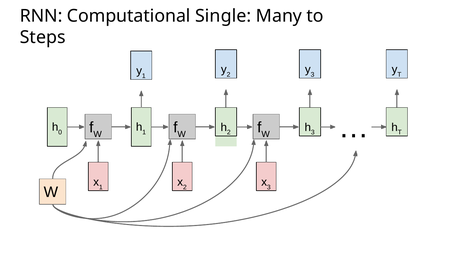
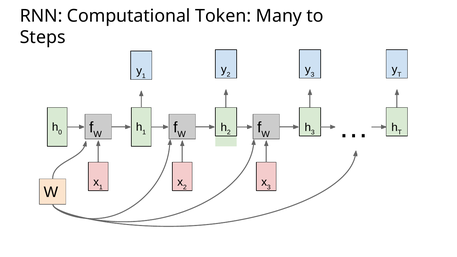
Single: Single -> Token (223, 16)
